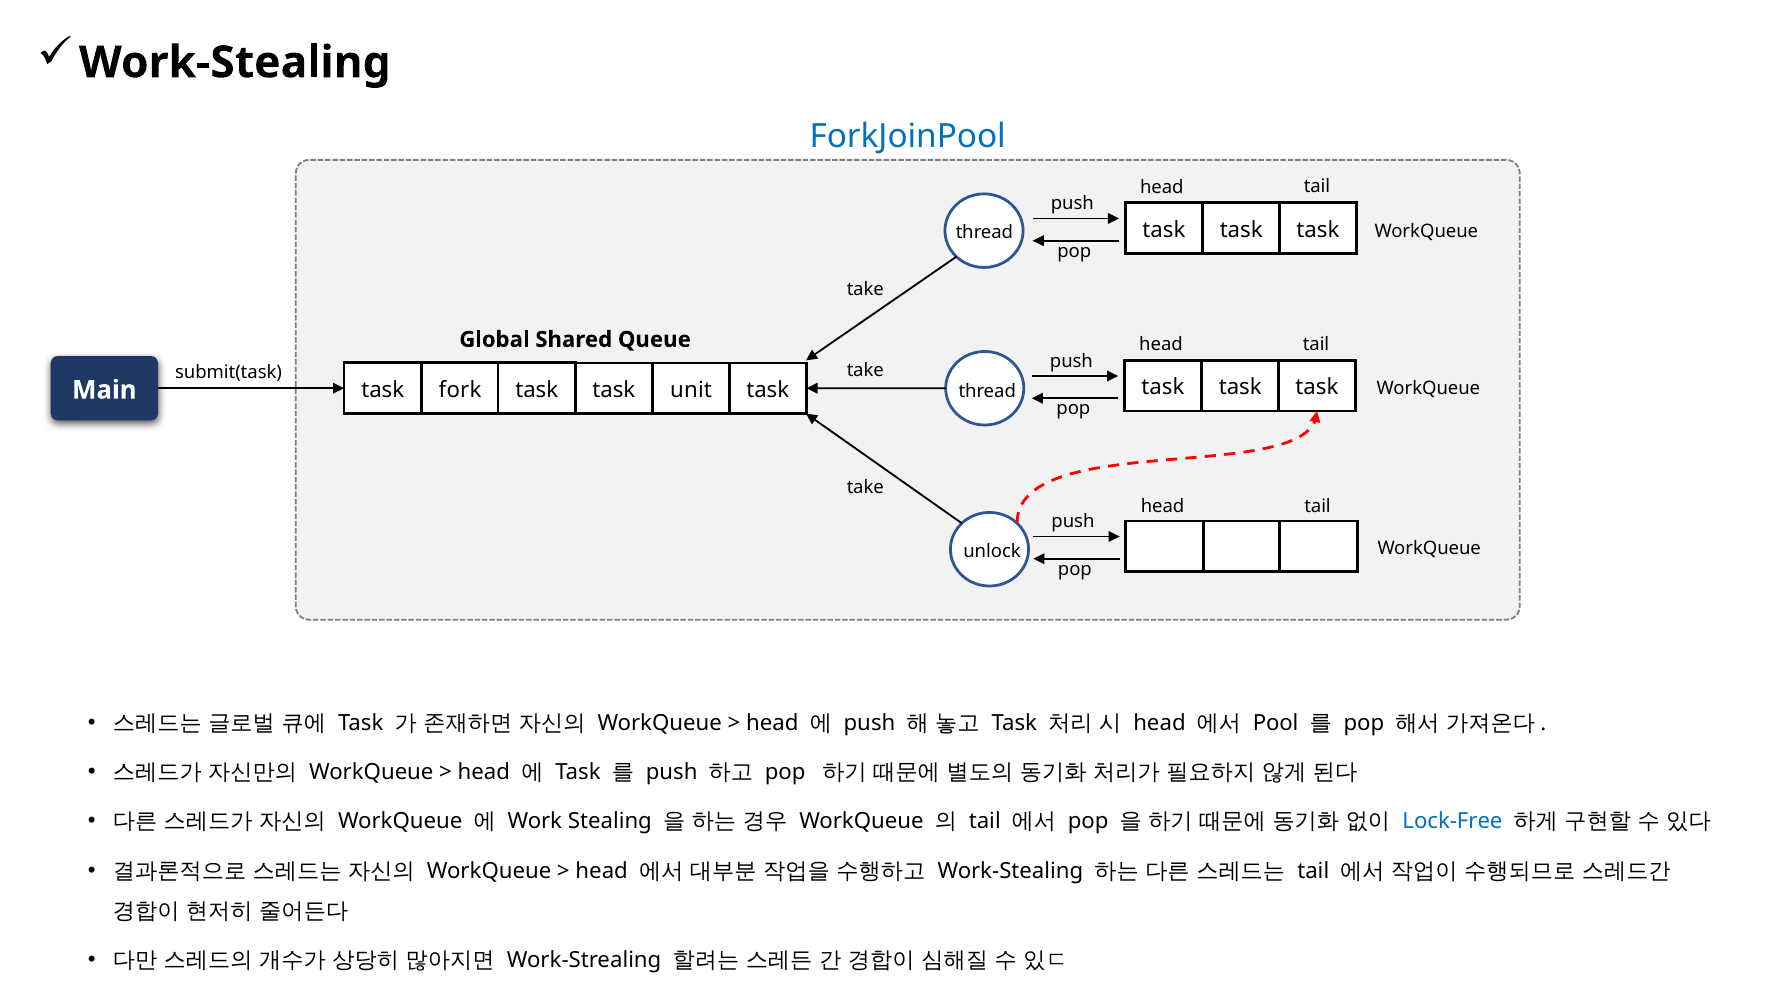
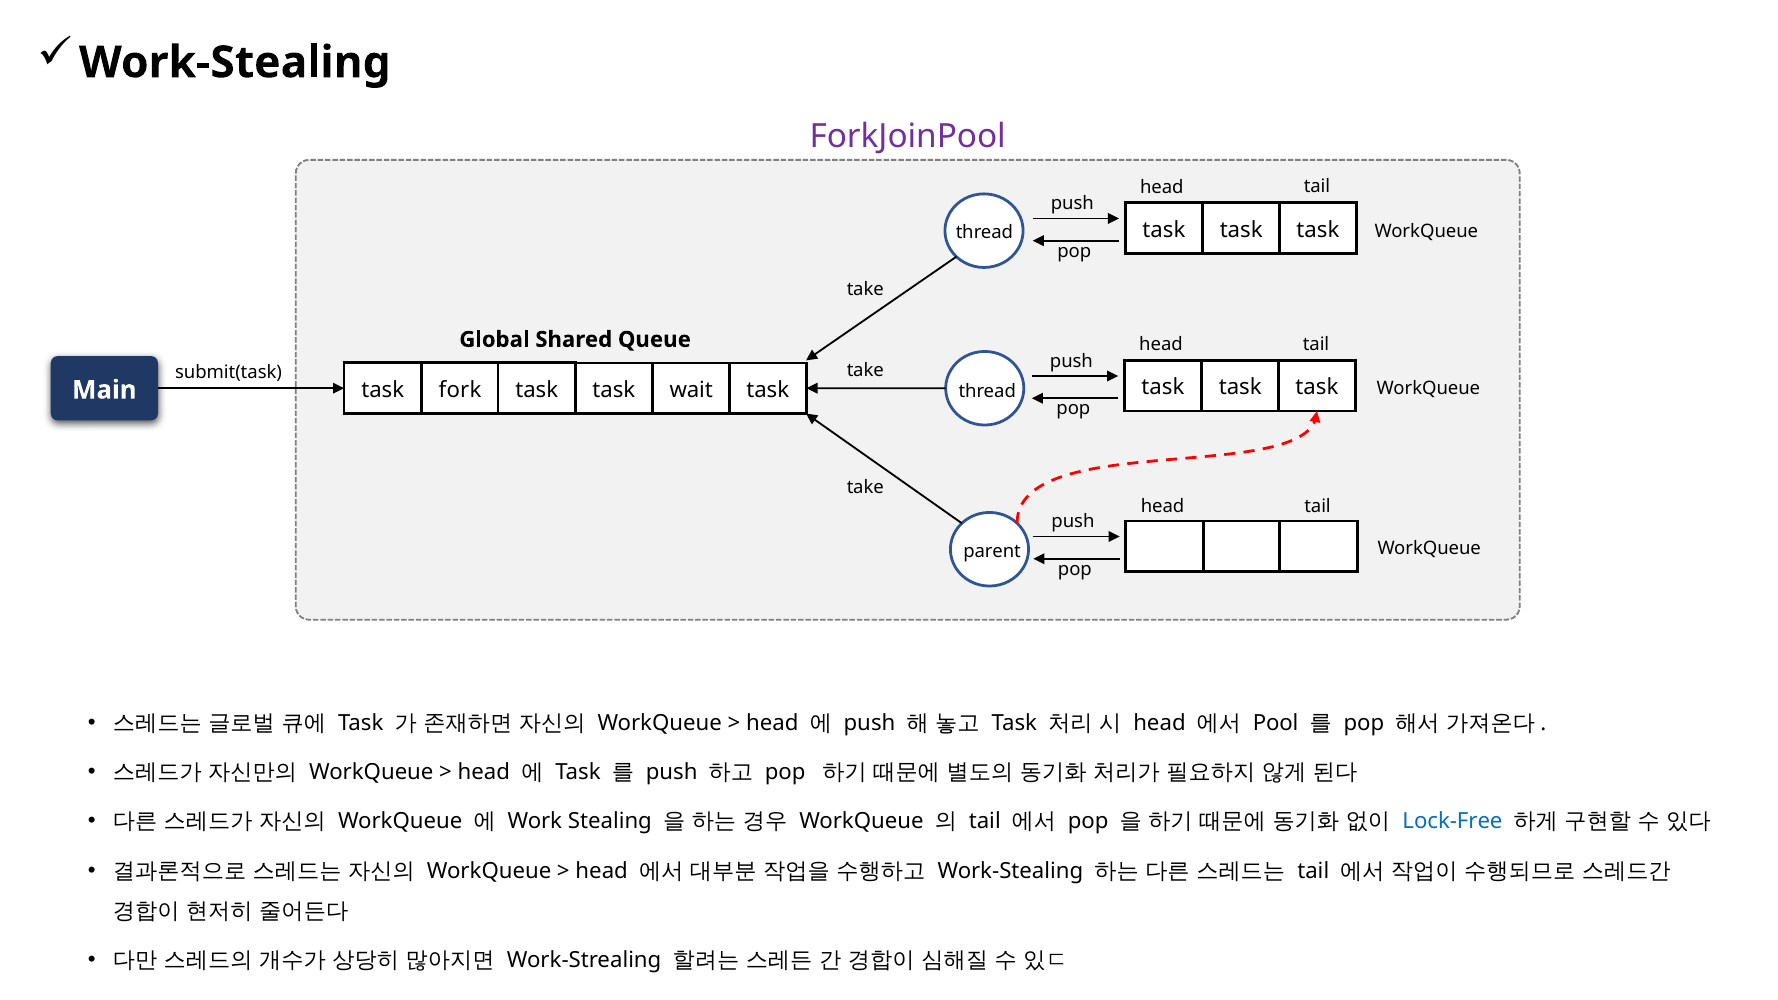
ForkJoinPool colour: blue -> purple (908, 136)
unit: unit -> wait (691, 390)
unlock: unlock -> parent (992, 551)
